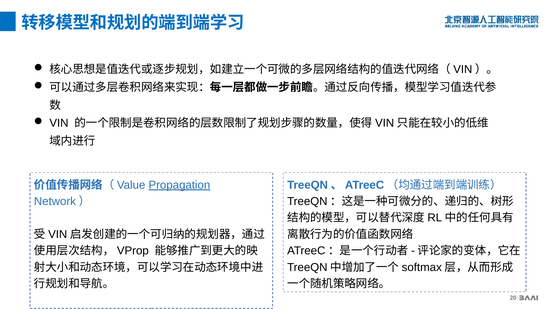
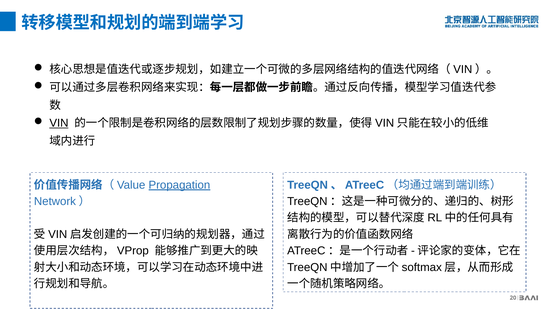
VIN underline: none -> present (59, 123)
